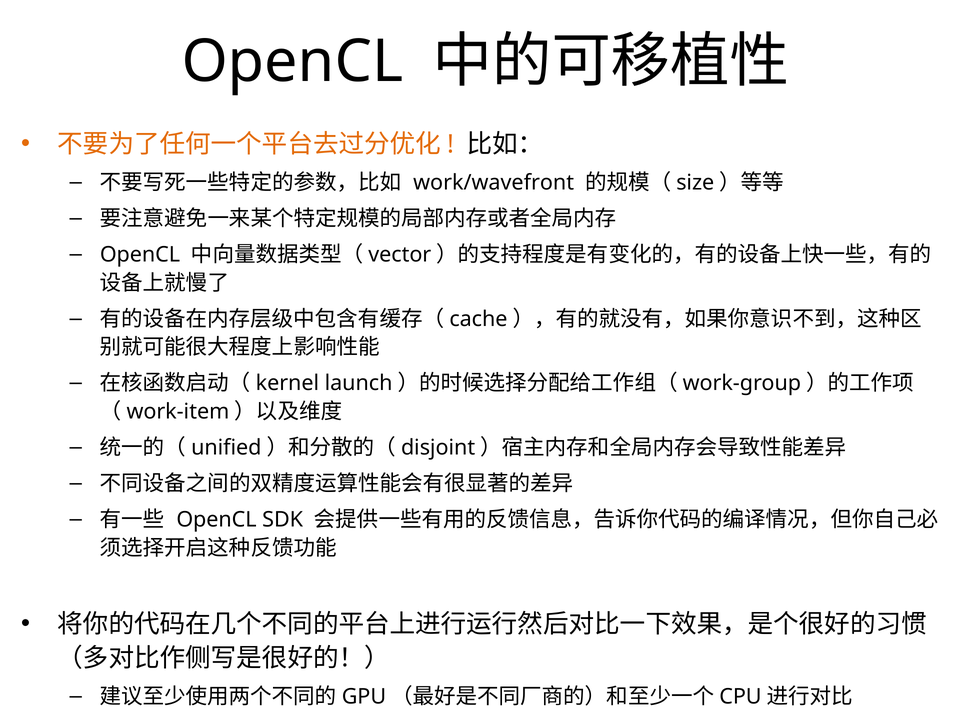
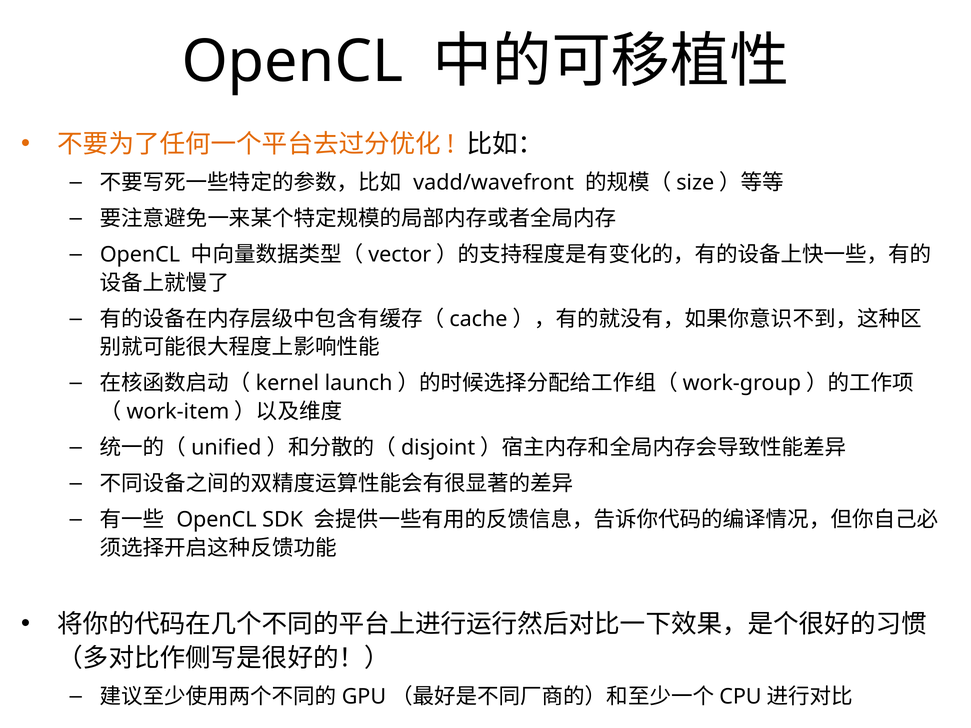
work/wavefront: work/wavefront -> vadd/wavefront (494, 183)
